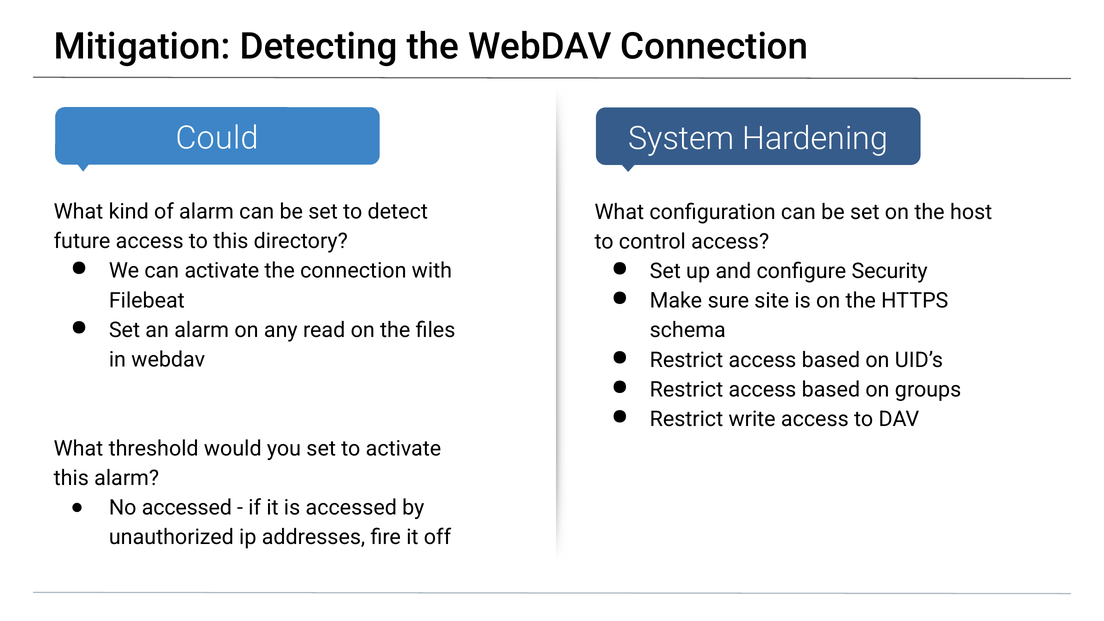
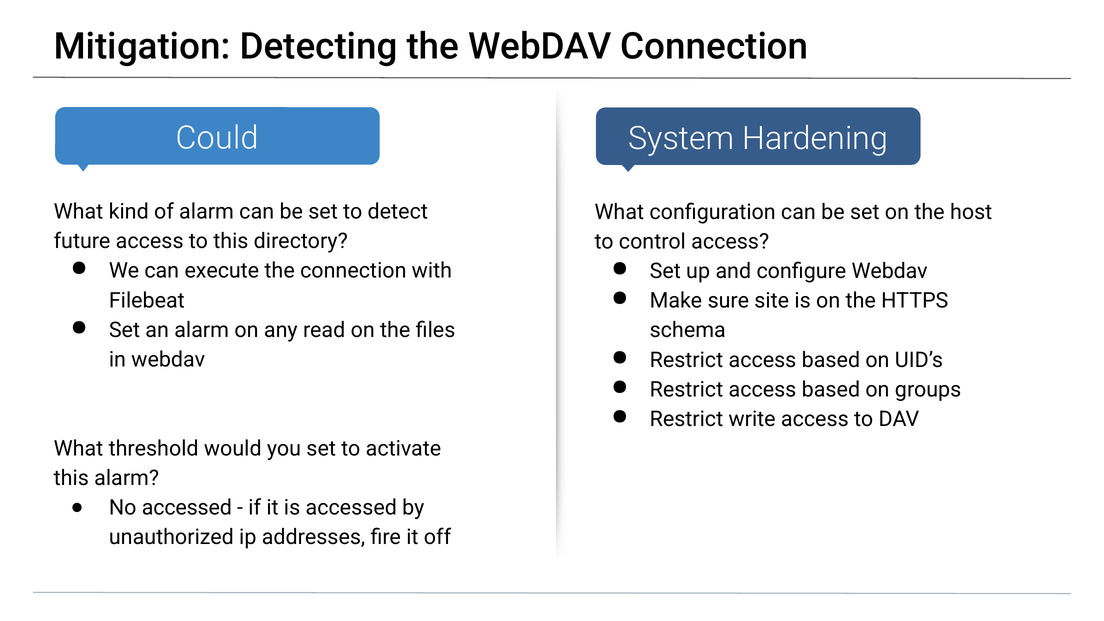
can activate: activate -> execute (222, 271)
configure Security: Security -> Webdav (890, 271)
